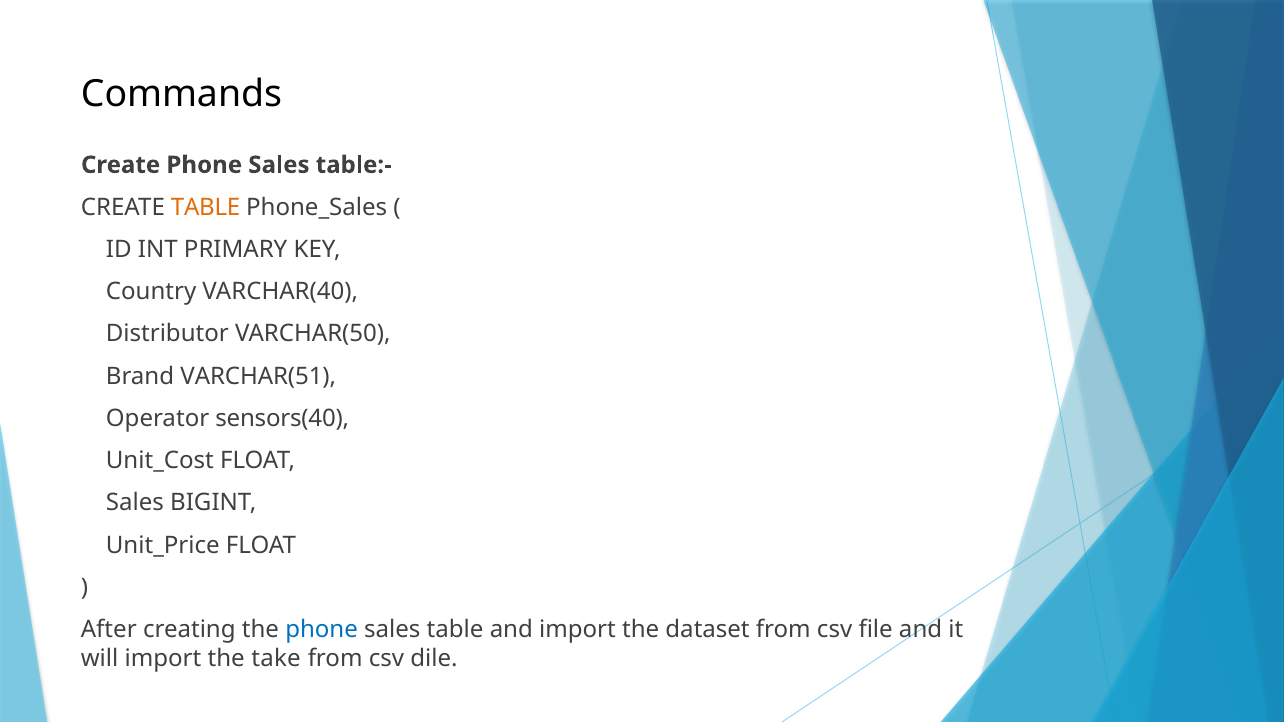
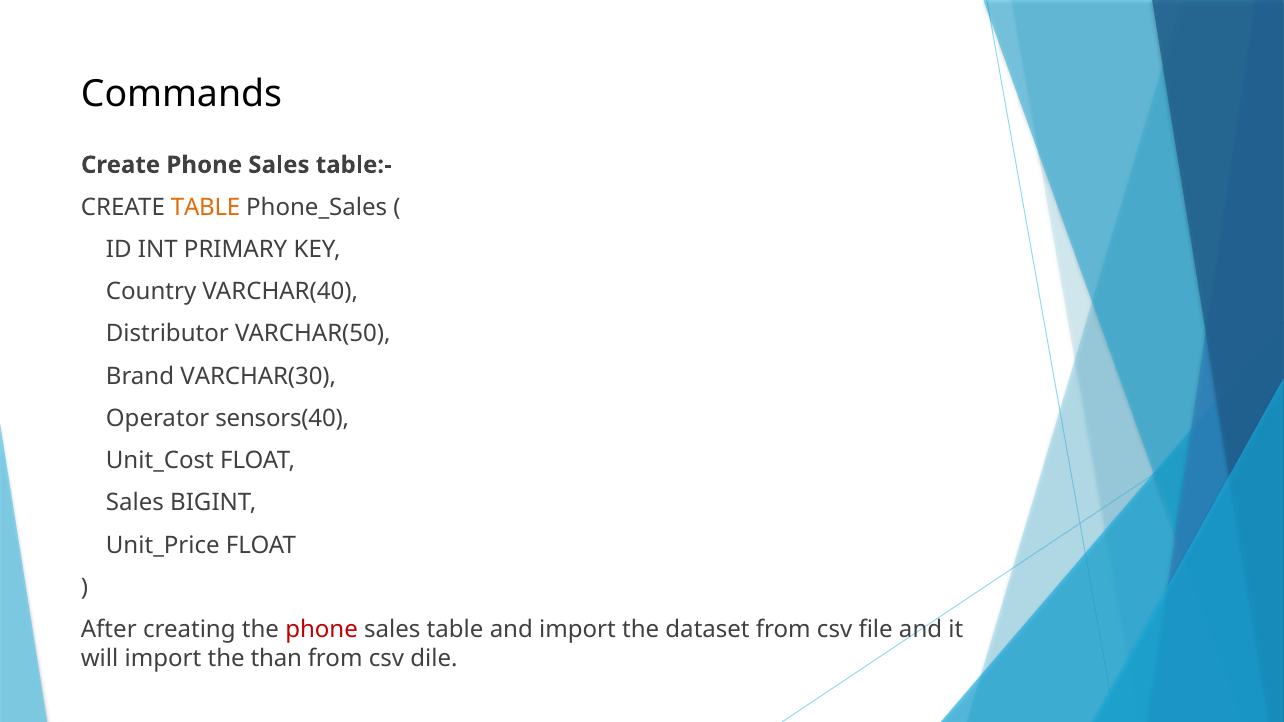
VARCHAR(51: VARCHAR(51 -> VARCHAR(30 (258, 376)
phone colour: blue -> red (322, 630)
take: take -> than (276, 659)
